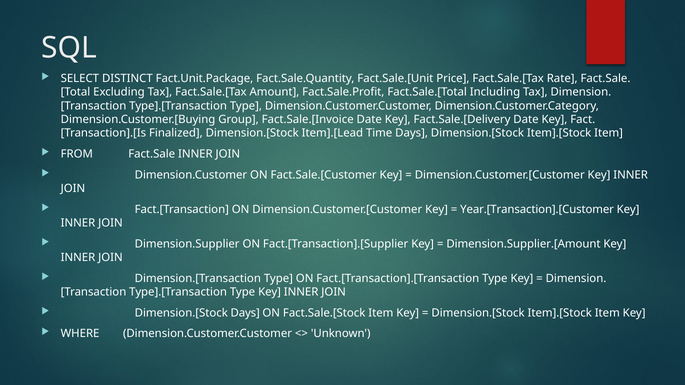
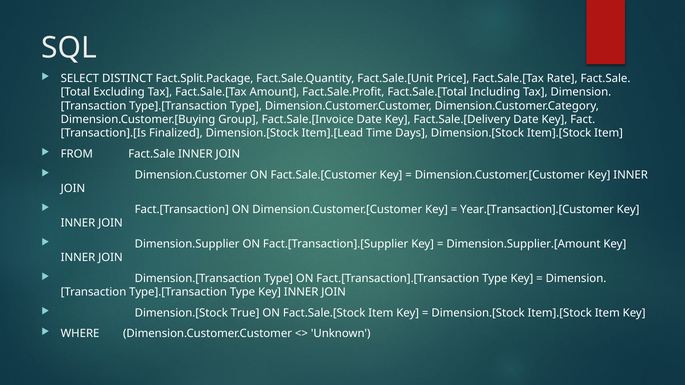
Fact.Unit.Package: Fact.Unit.Package -> Fact.Split.Package (205, 79)
Dimension.[Stock Days: Days -> True (245, 313)
